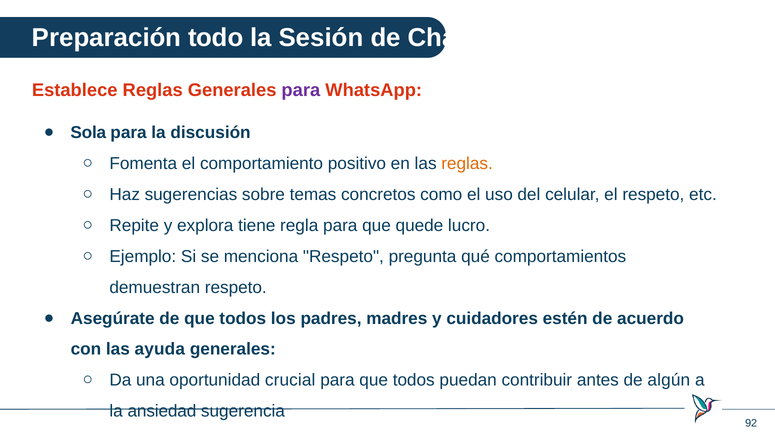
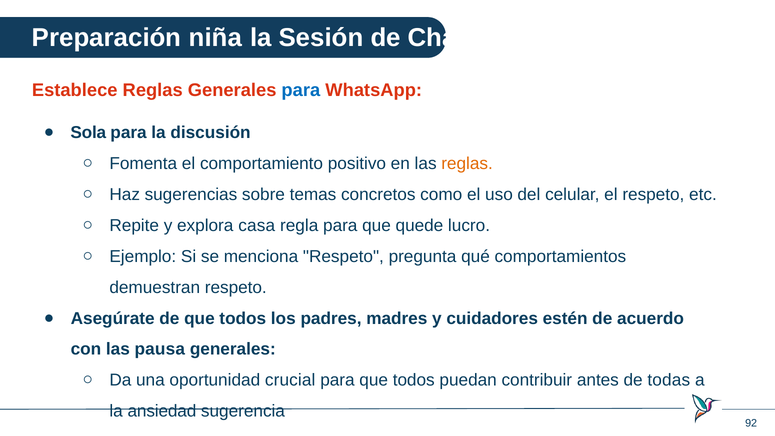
todo: todo -> niña (215, 38)
para colour: purple -> blue (301, 90)
tiene: tiene -> casa (257, 225)
ayuda: ayuda -> pausa (160, 349)
algún: algún -> todas (669, 380)
